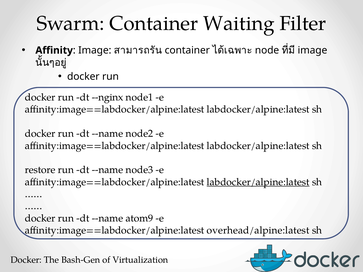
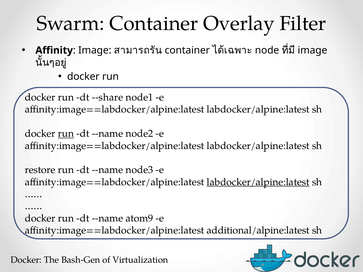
Waiting: Waiting -> Overlay (239, 24)
--nginx: --nginx -> --share (107, 97)
run underline: none -> present (66, 134)
overhead/alpine:latest: overhead/alpine:latest -> additional/alpine:latest (258, 231)
